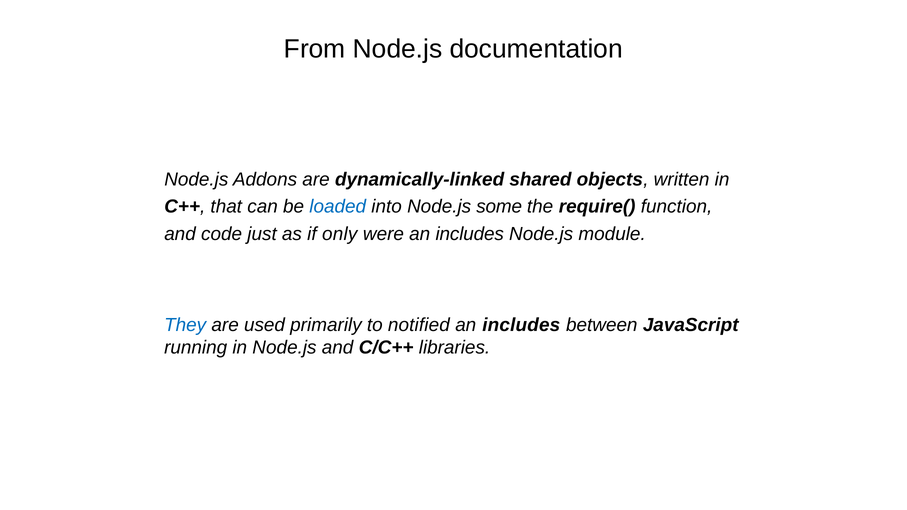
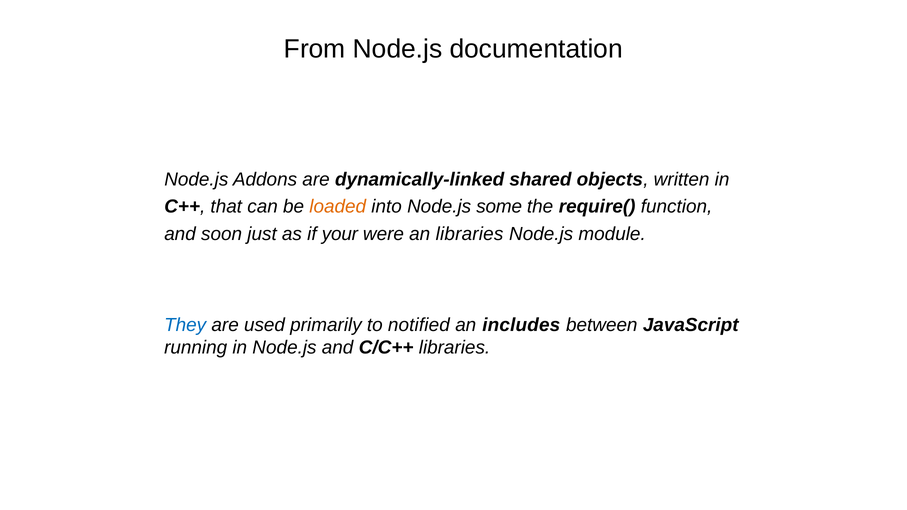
loaded colour: blue -> orange (338, 207)
code: code -> soon (222, 234)
only: only -> your (340, 234)
were an includes: includes -> libraries (470, 234)
